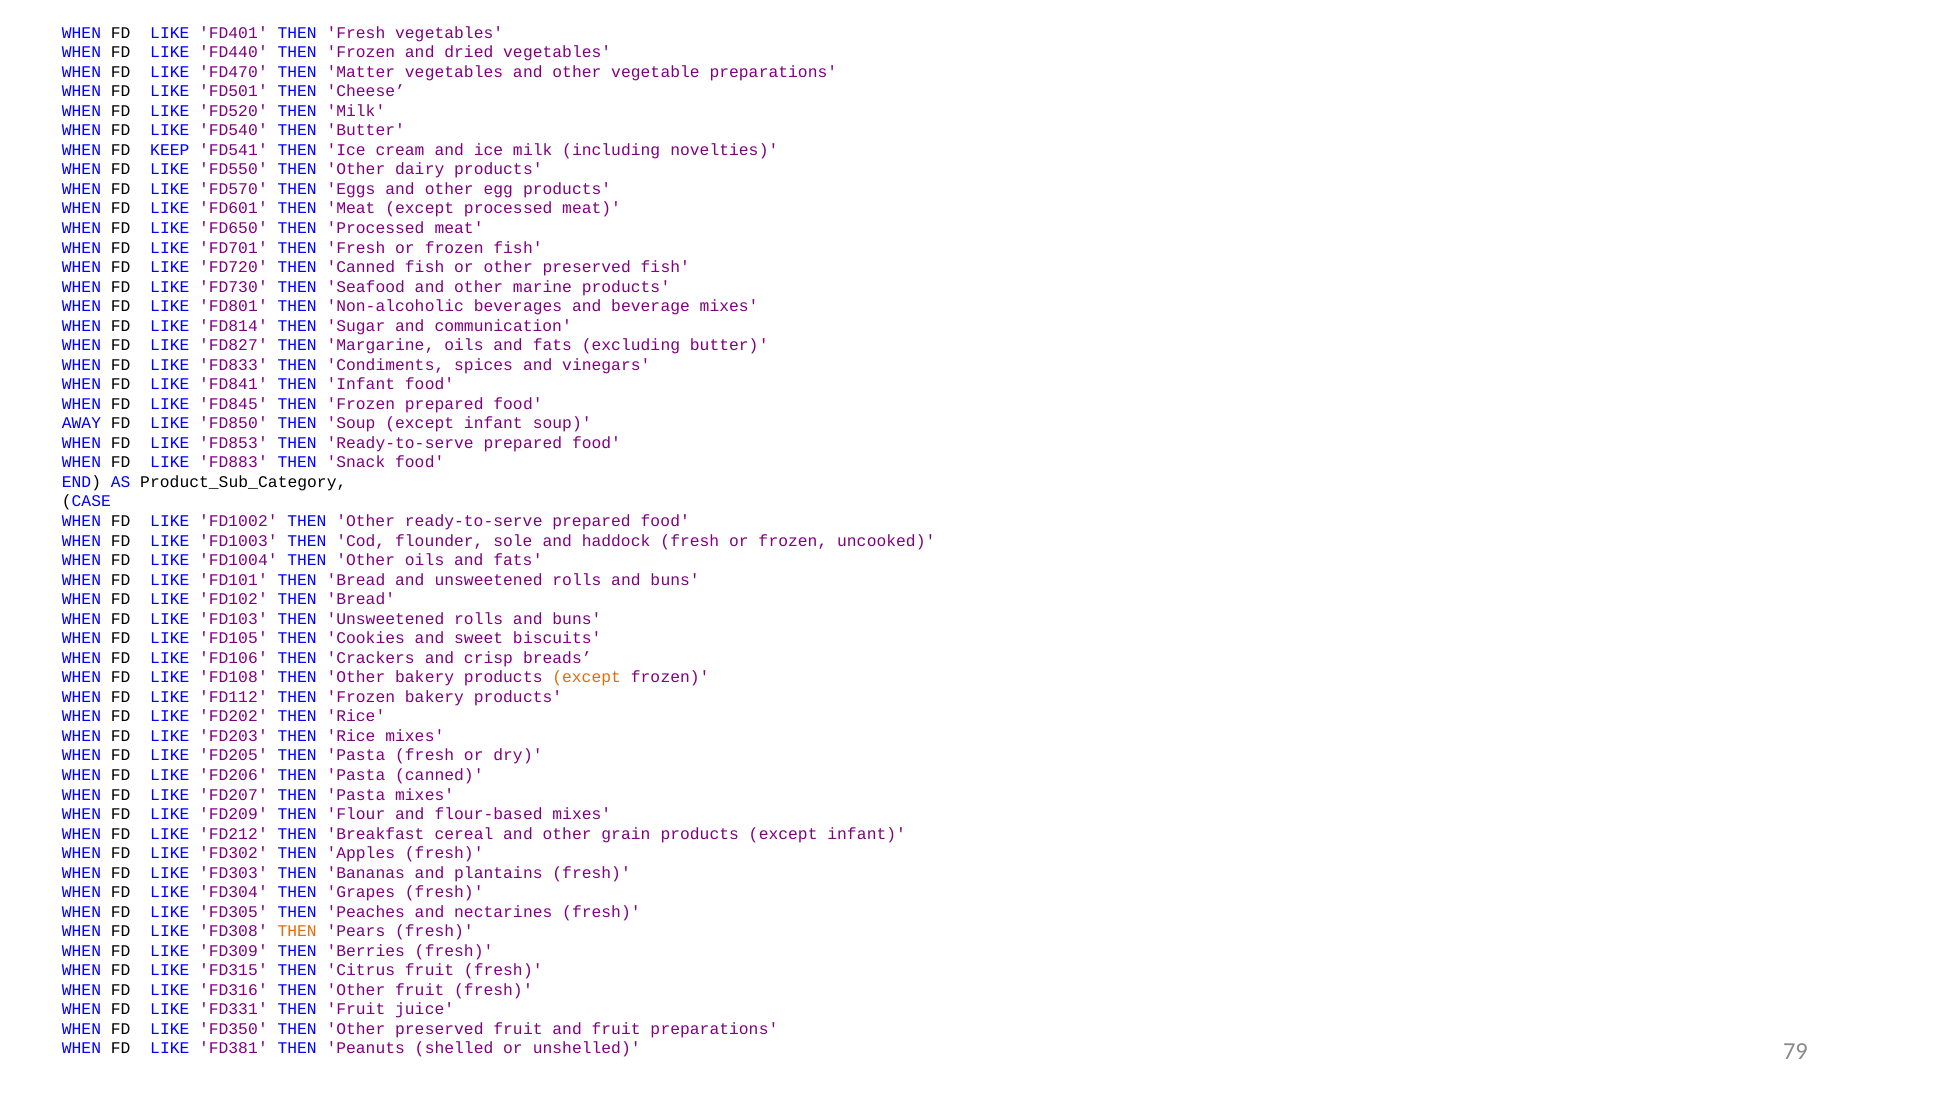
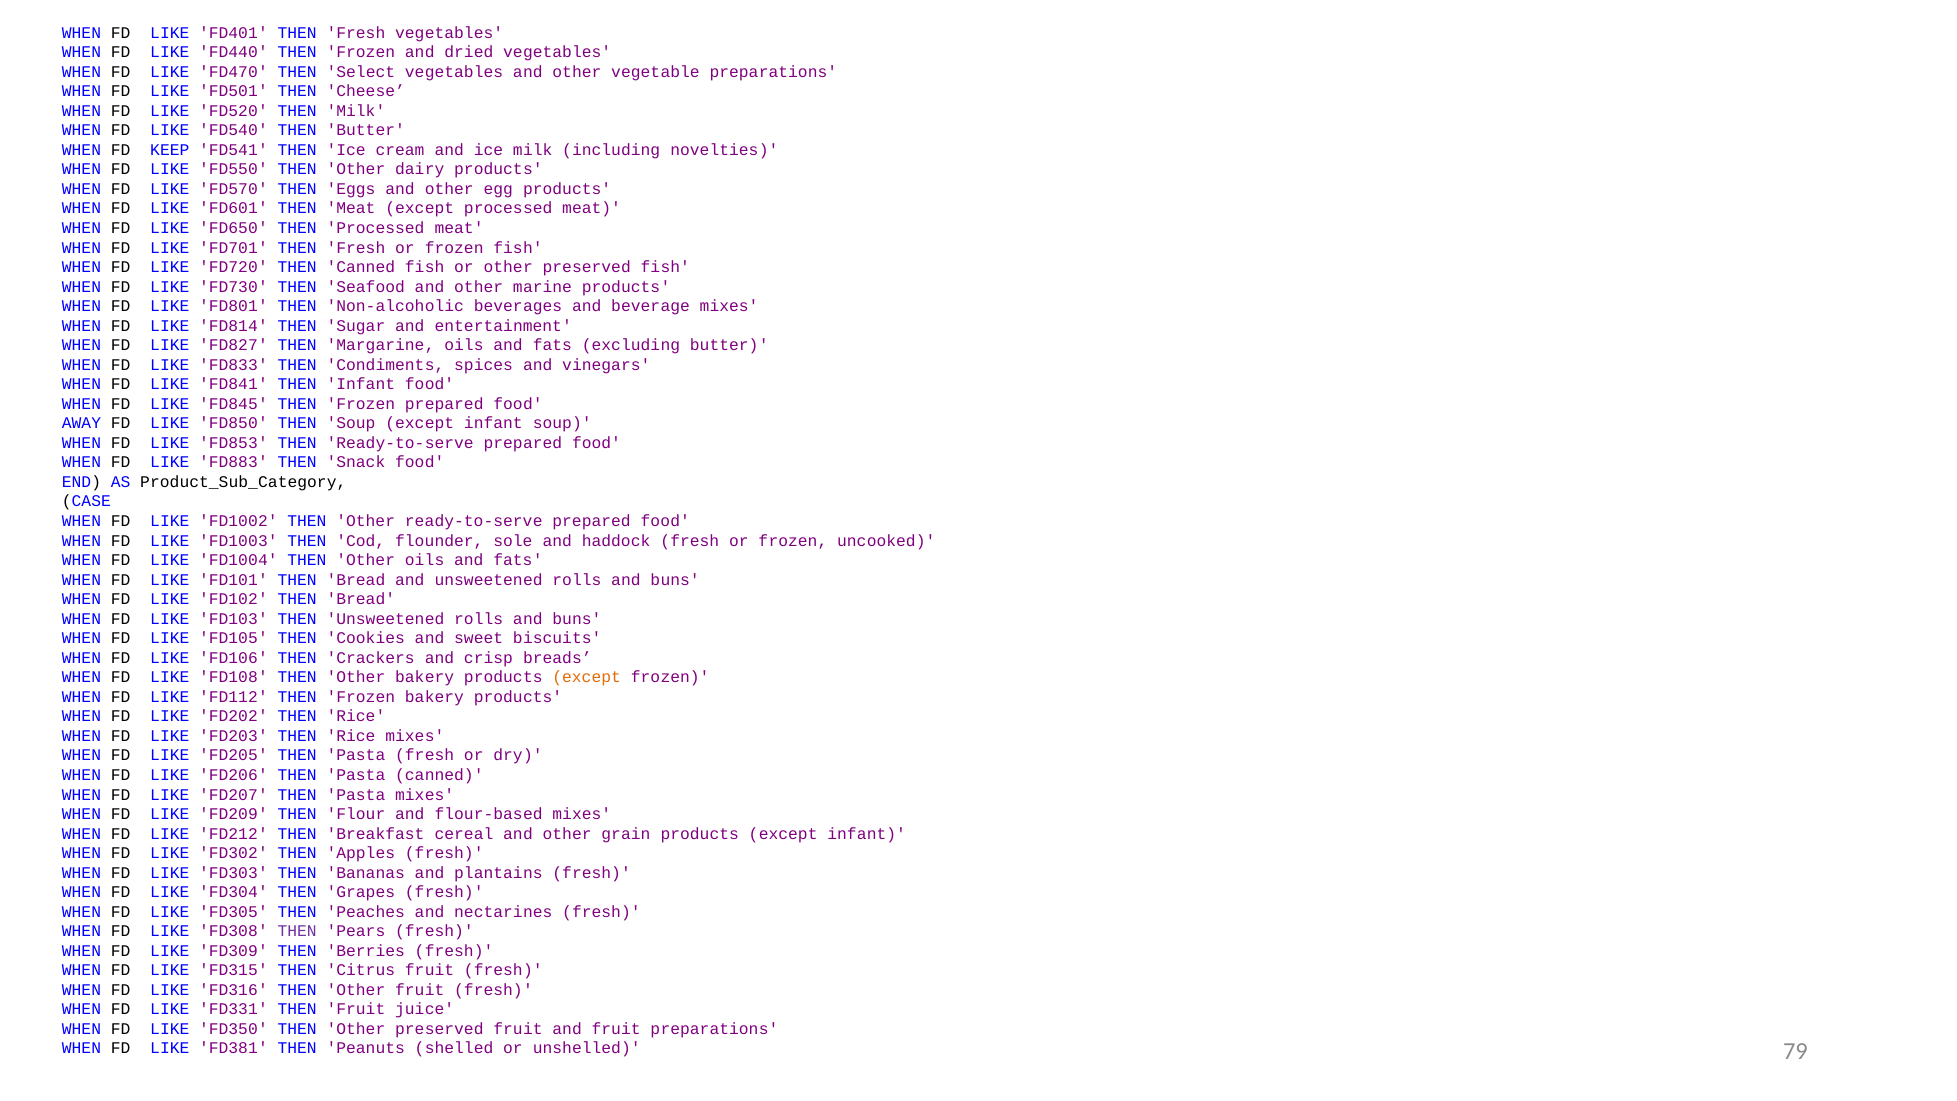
Matter: Matter -> Select (361, 72)
communication: communication -> entertainment (503, 326)
THEN colour: orange -> purple (297, 931)
